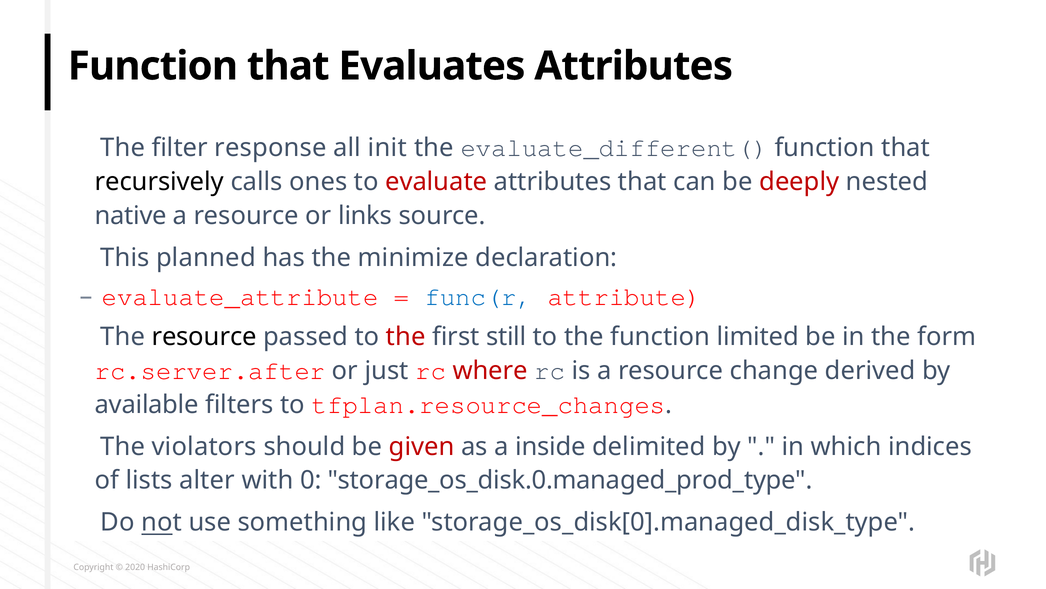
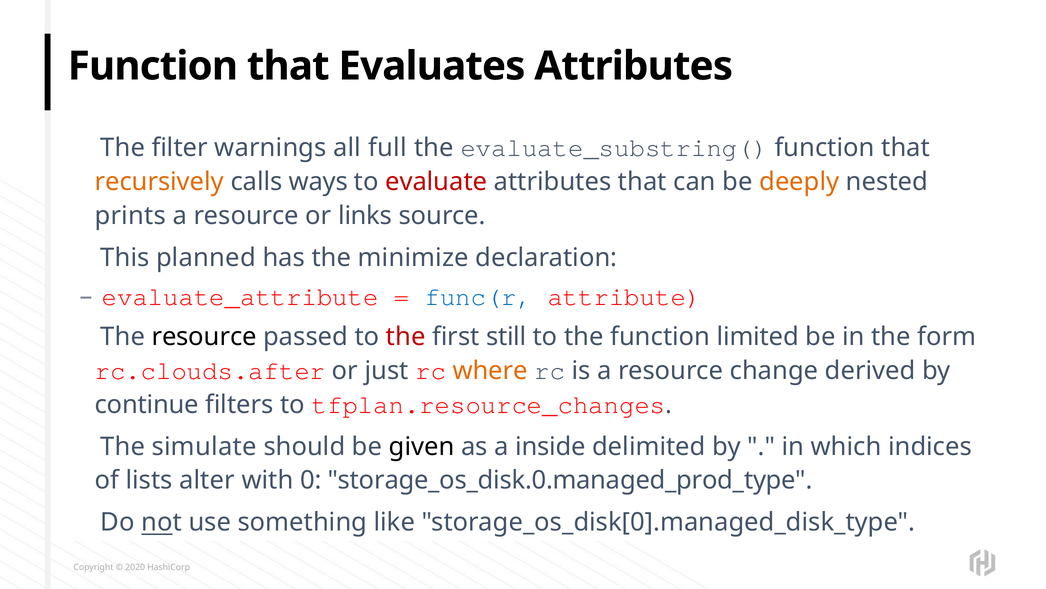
response: response -> warnings (271, 148)
init: init -> full (387, 148)
evaluate_different(: evaluate_different( -> evaluate_substring( (614, 148)
recursively colour: black -> orange (159, 182)
ones: ones -> ways (318, 182)
deeply colour: red -> orange (799, 182)
native: native -> prints (130, 215)
rc.server.after: rc.server.after -> rc.clouds.after (210, 370)
where colour: red -> orange (490, 370)
available: available -> continue (147, 404)
violators: violators -> simulate (204, 446)
given colour: red -> black (422, 446)
